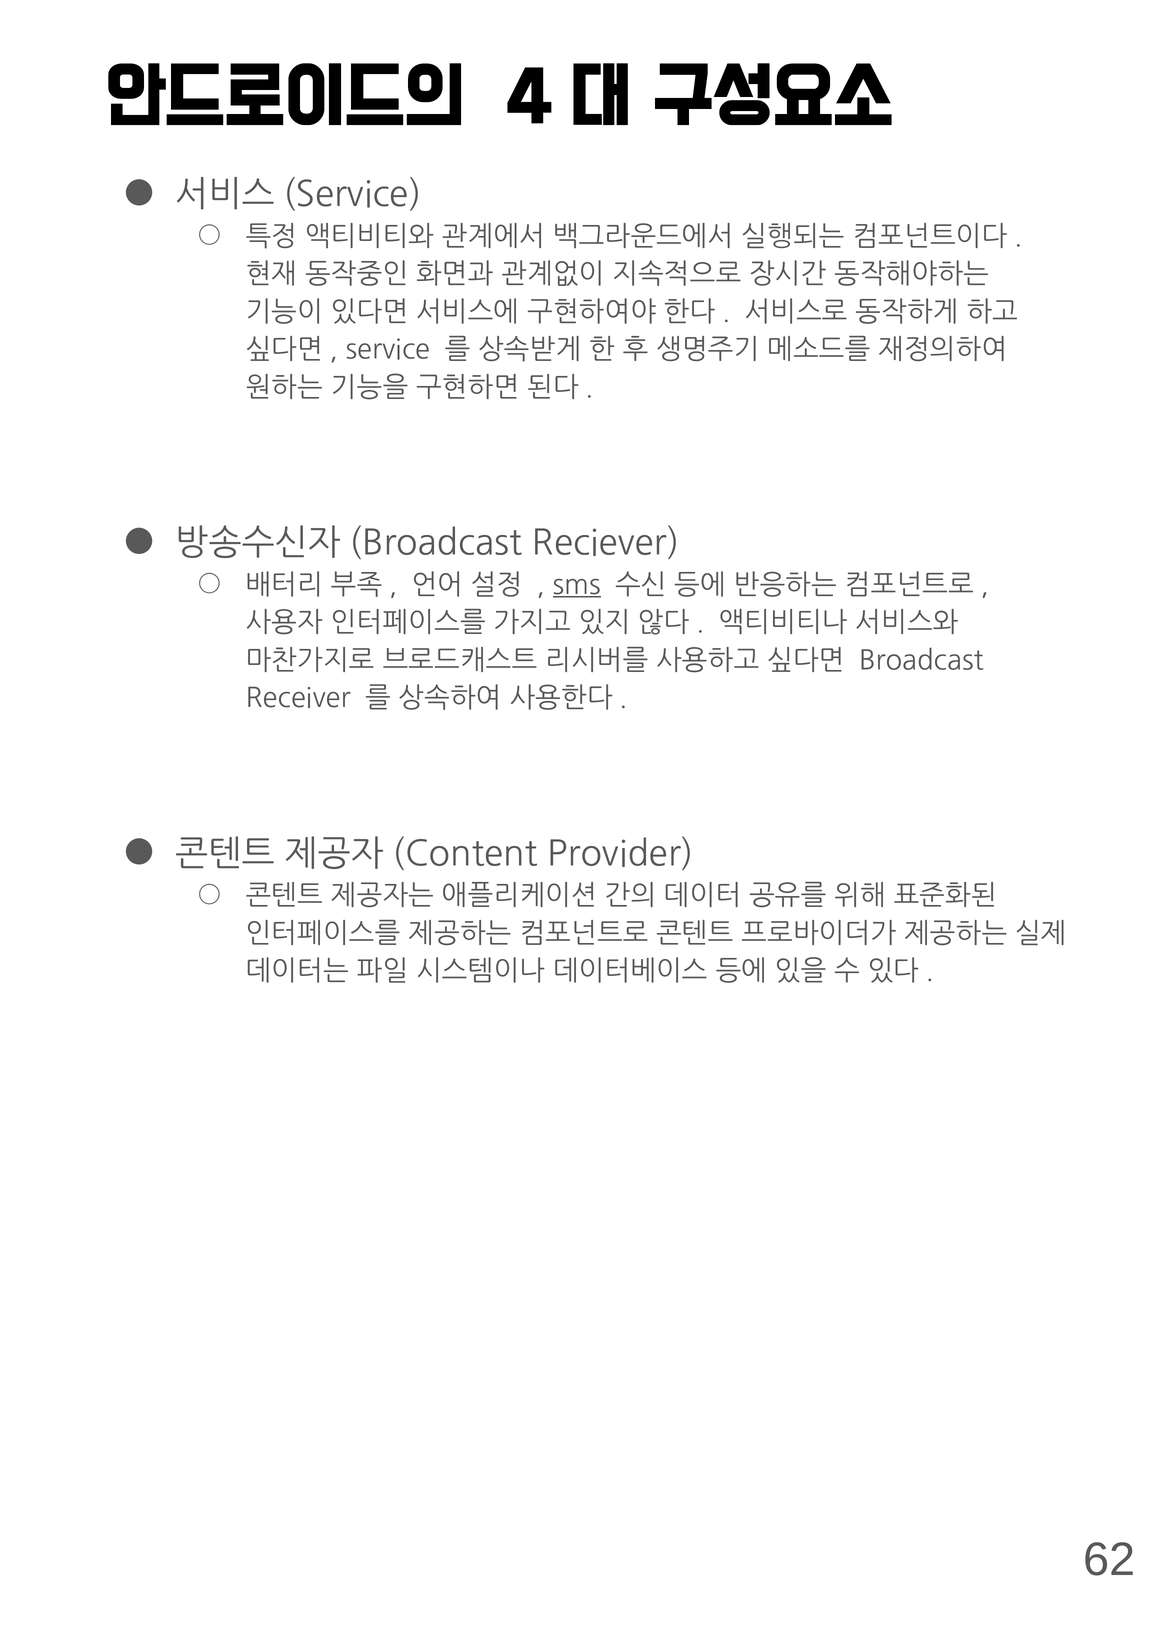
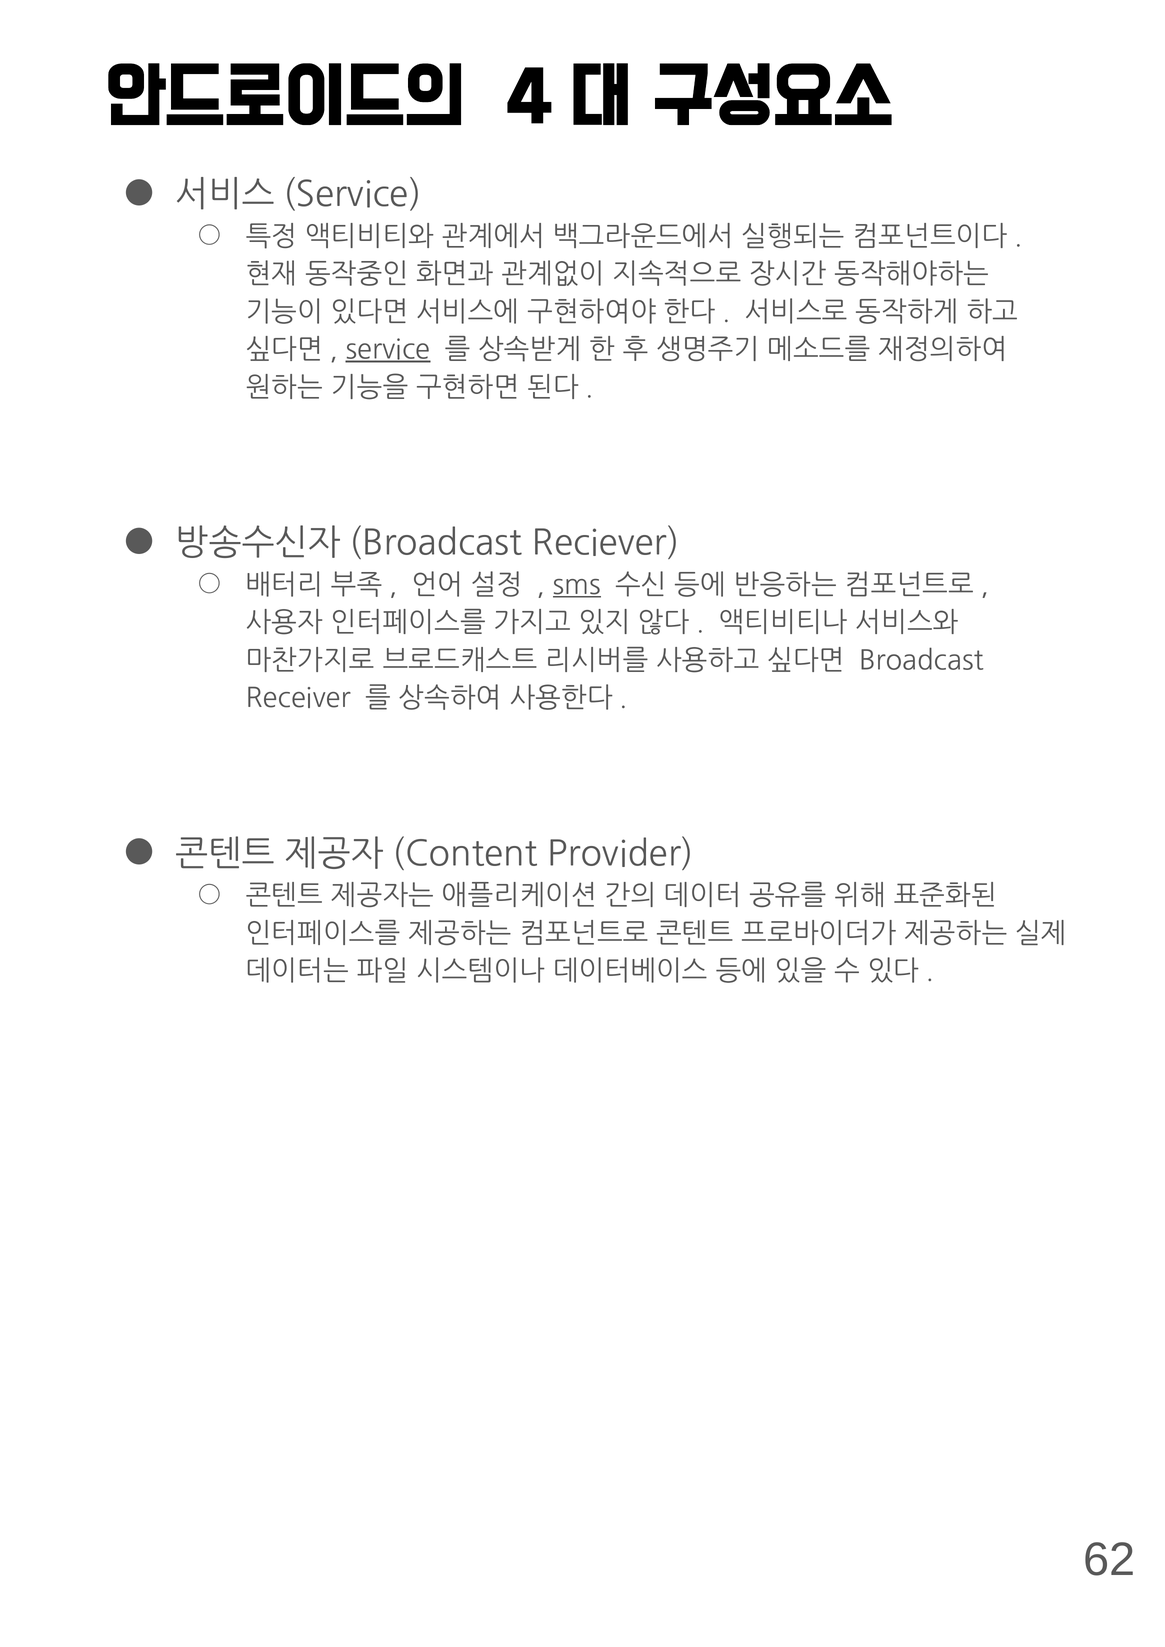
service underline: none -> present (388, 350)
